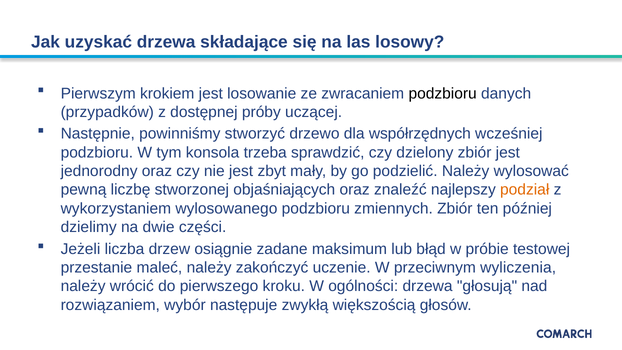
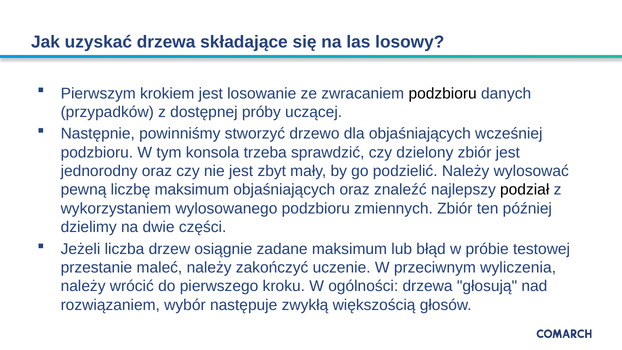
dla współrzędnych: współrzędnych -> objaśniających (420, 134)
liczbę stworzonej: stworzonej -> maksimum (192, 190)
podział colour: orange -> black (525, 190)
